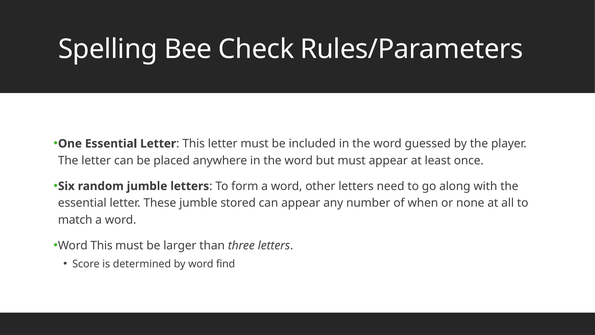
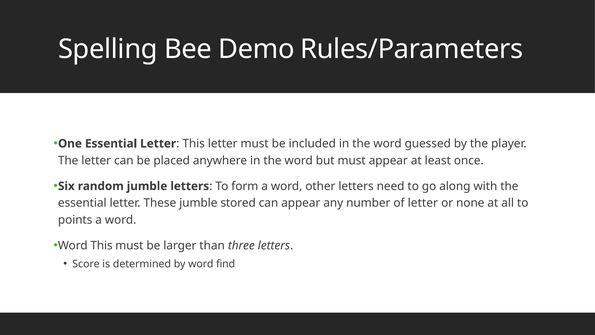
Check: Check -> Demo (256, 49)
of when: when -> letter (423, 203)
match: match -> points (75, 220)
